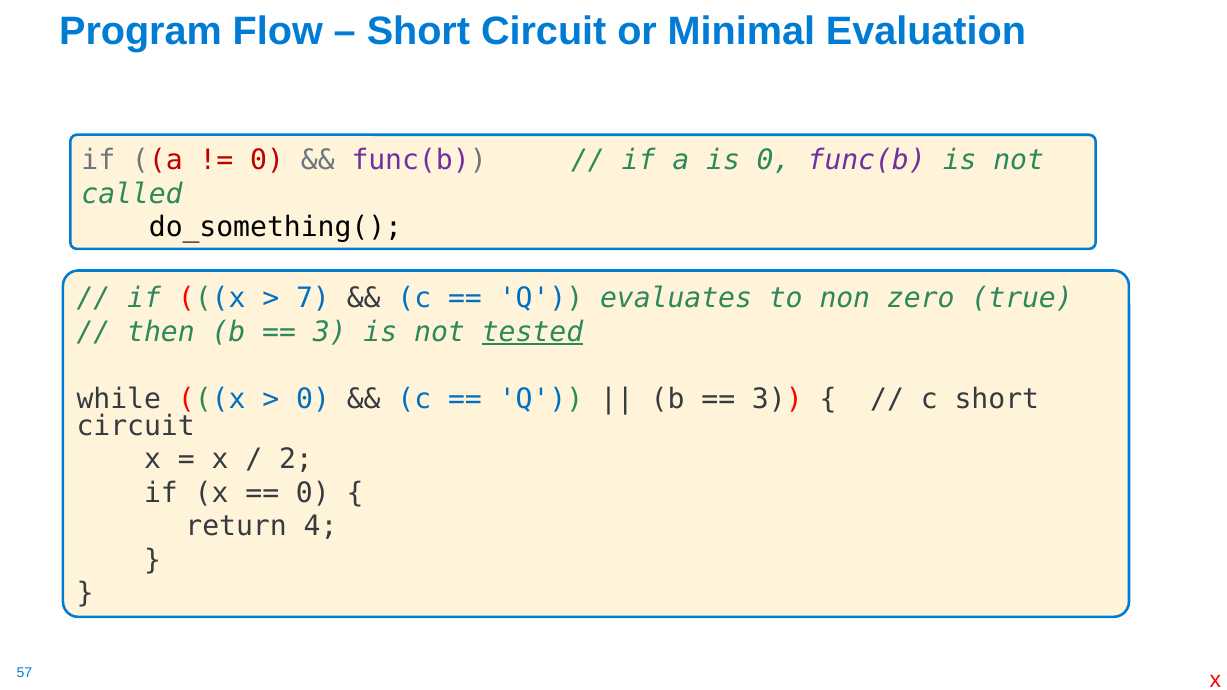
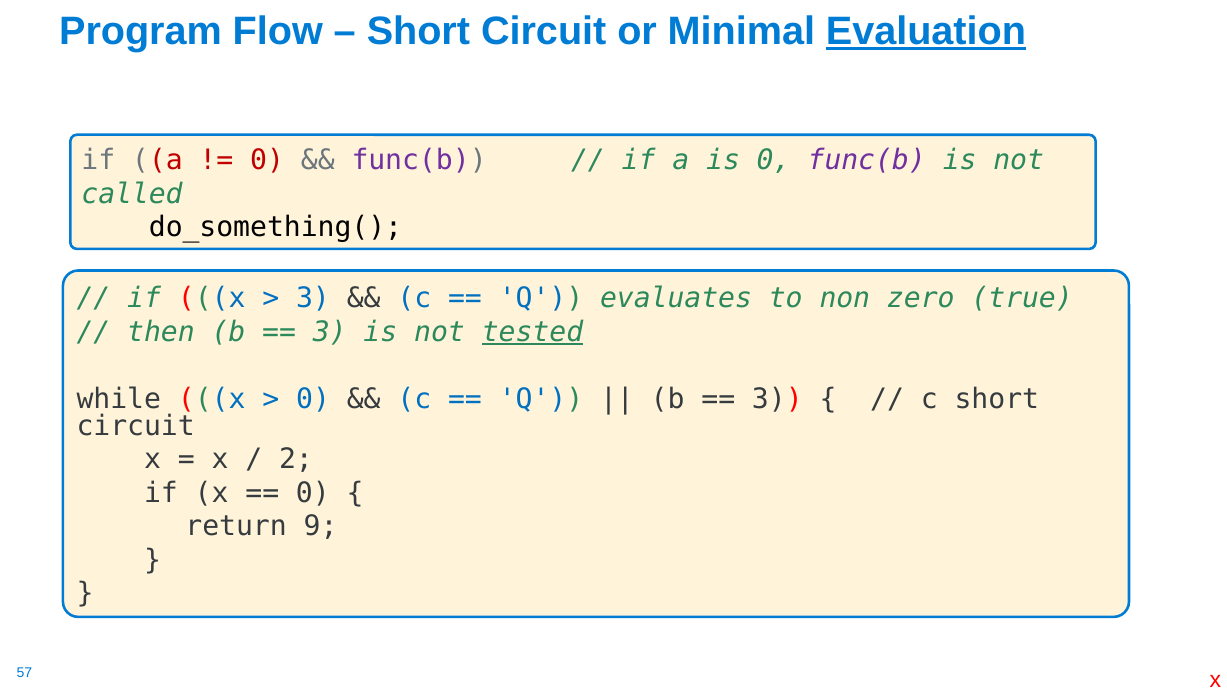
Evaluation underline: none -> present (926, 31)
7: 7 -> 3 (313, 298)
4: 4 -> 9 (321, 527)
